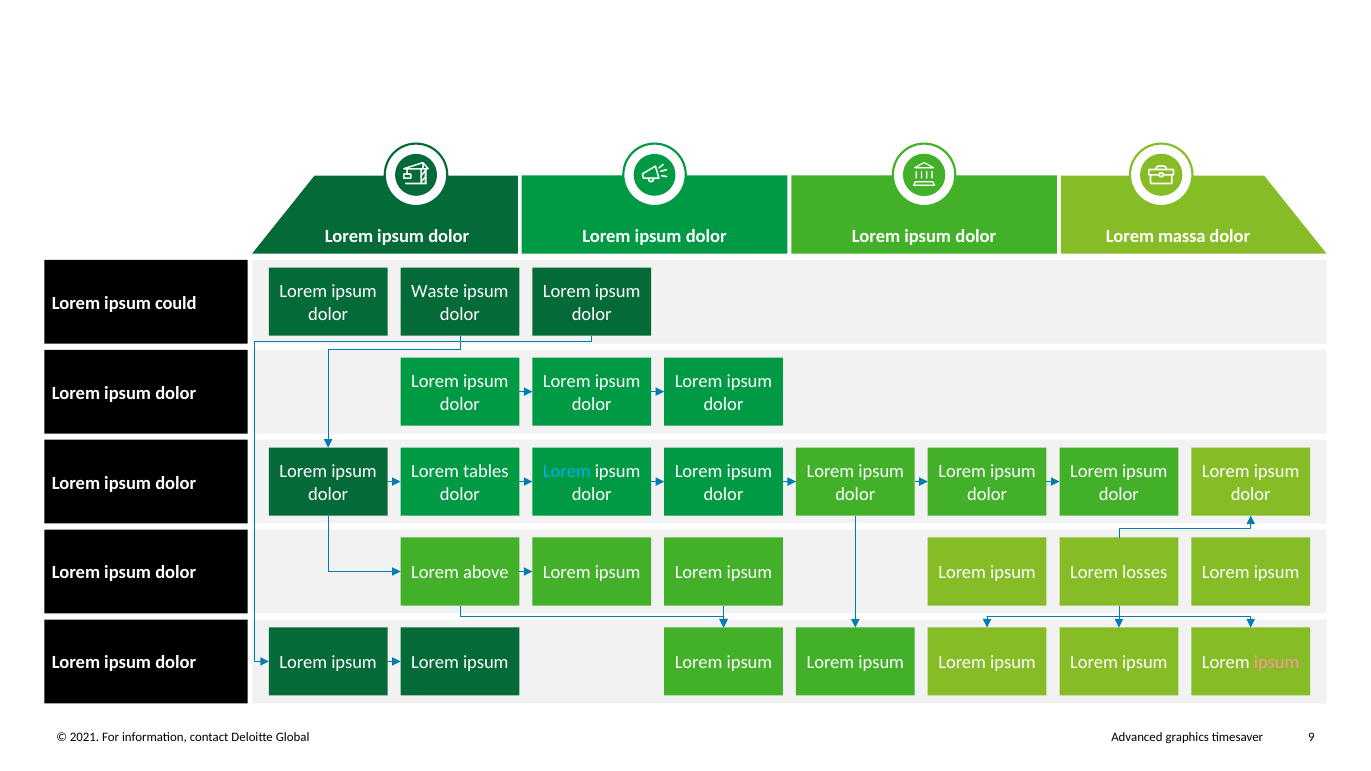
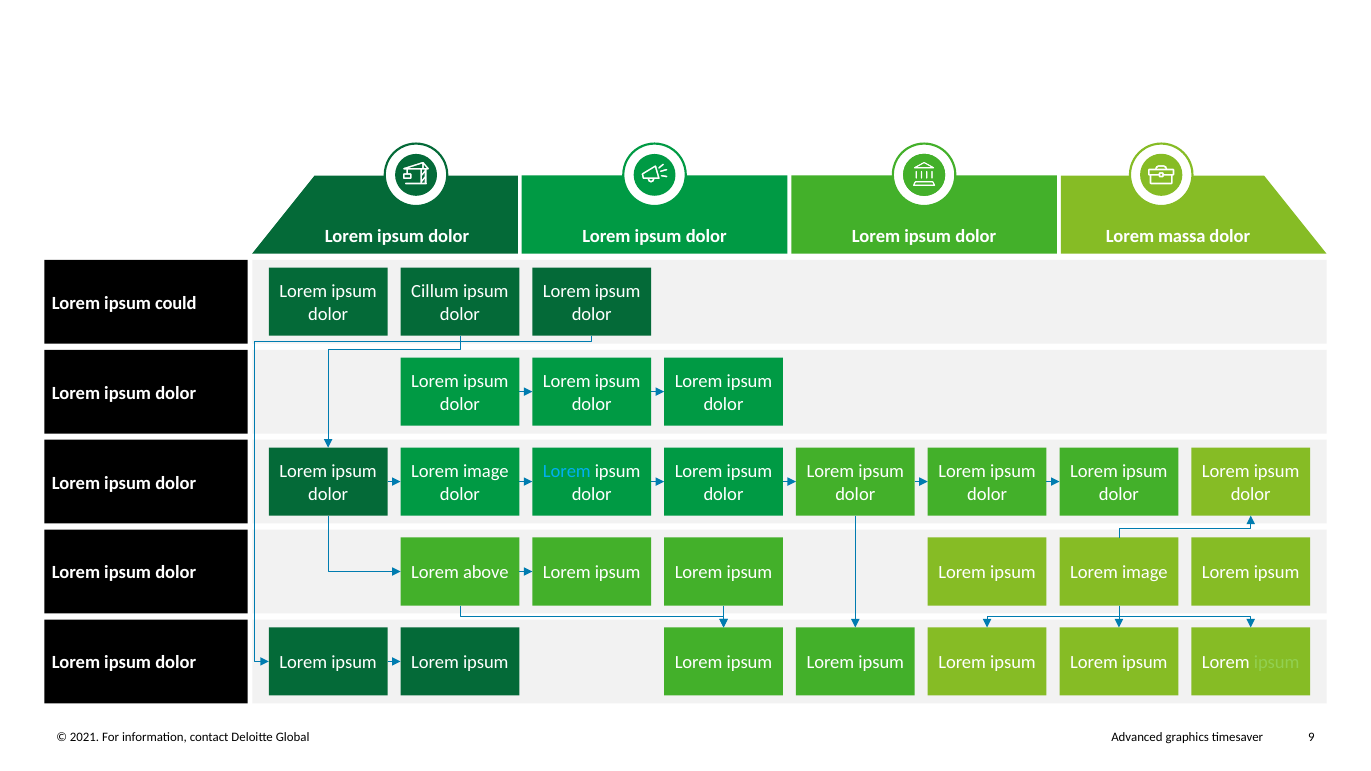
Waste: Waste -> Cillum (435, 292)
tables: tables -> image (486, 472)
ipsum Lorem losses: losses -> image (1145, 573)
ipsum colour: pink -> light green (1277, 663)
